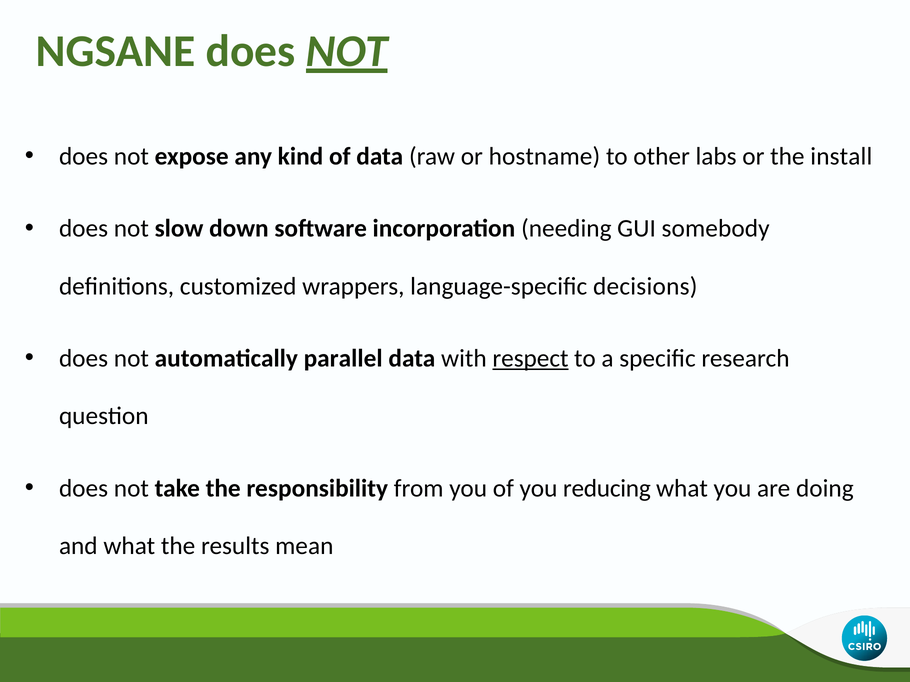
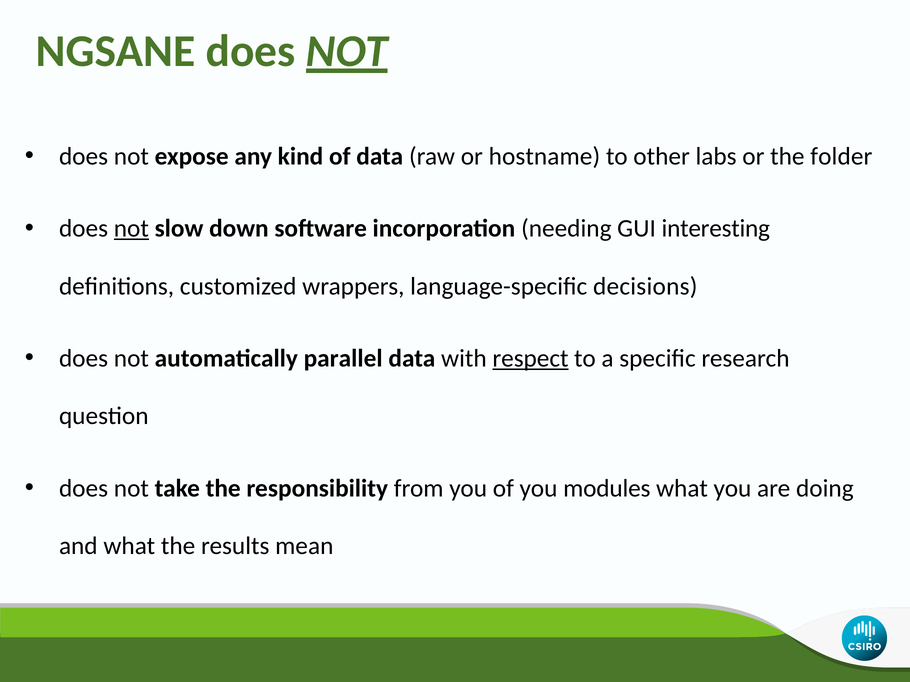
install: install -> folder (841, 156)
not underline: none -> present (131, 229)
somebody: somebody -> interesting (716, 229)
reducing: reducing -> modules (607, 489)
